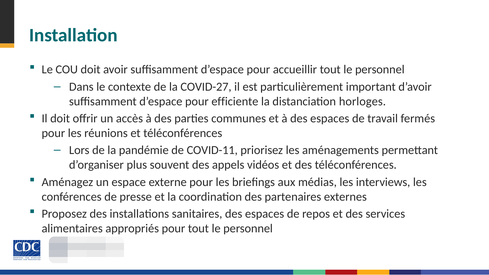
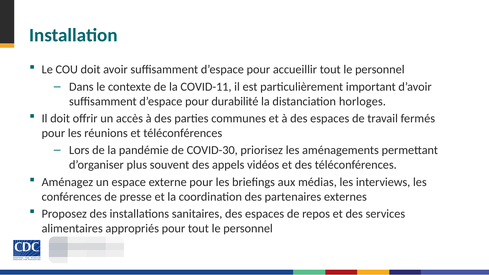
COVID-27: COVID-27 -> COVID-11 (206, 87)
efficiente: efficiente -> durabilité (235, 101)
COVID-11: COVID-11 -> COVID-30 (212, 150)
